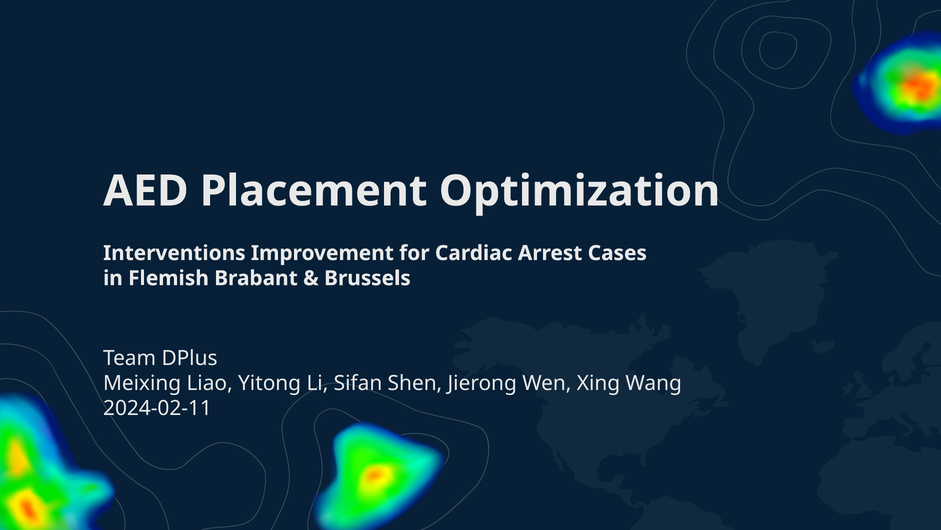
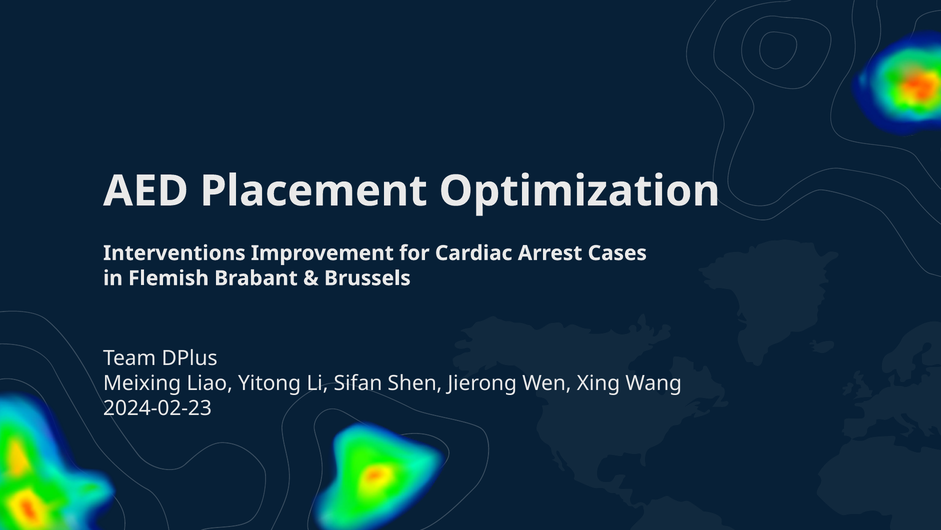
2024-02-11: 2024-02-11 -> 2024-02-23 (157, 408)
